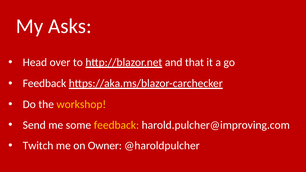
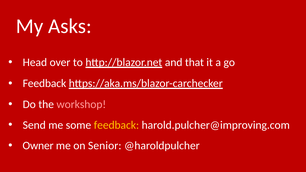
workshop colour: yellow -> pink (81, 104)
Twitch: Twitch -> Owner (38, 146)
Owner: Owner -> Senior (105, 146)
